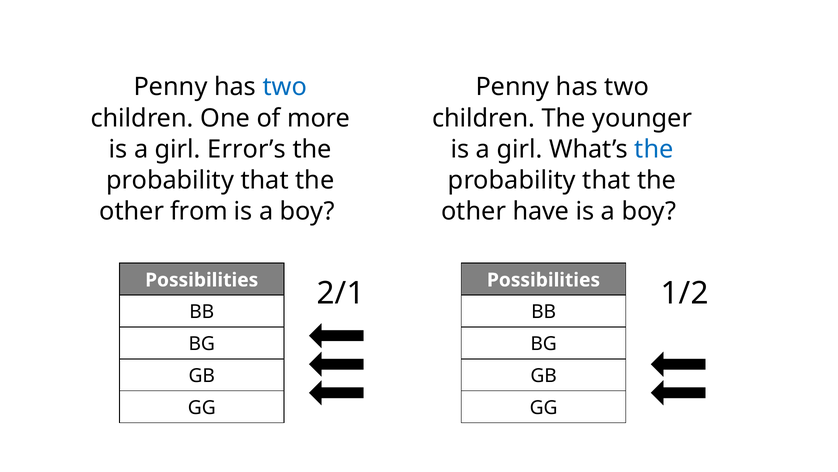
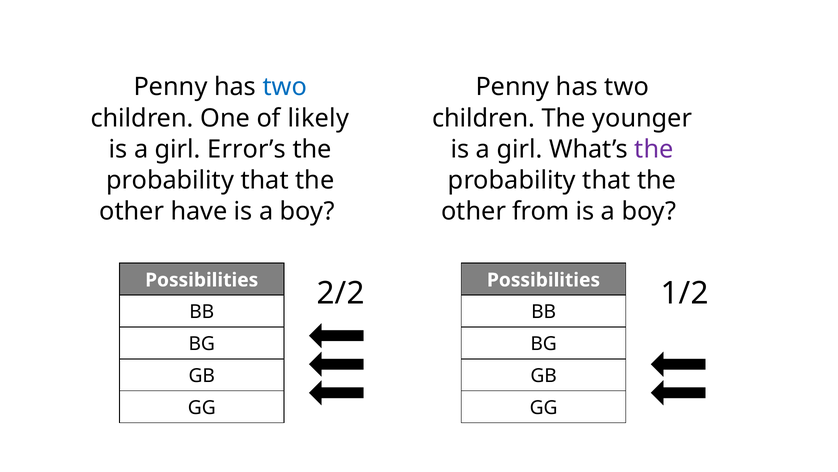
more: more -> likely (318, 118)
the colour: blue -> purple (654, 149)
from: from -> have (199, 211)
have: have -> from (541, 211)
2/1: 2/1 -> 2/2 (341, 293)
